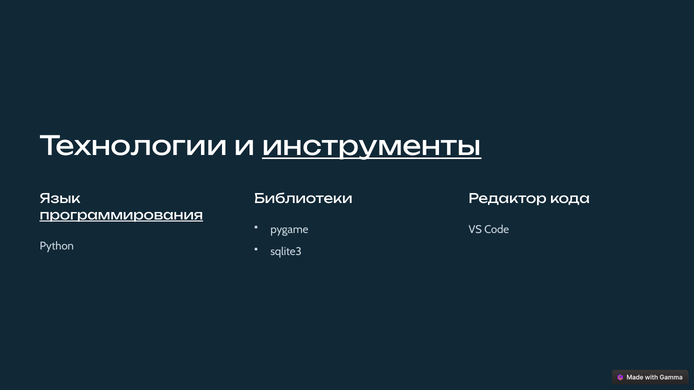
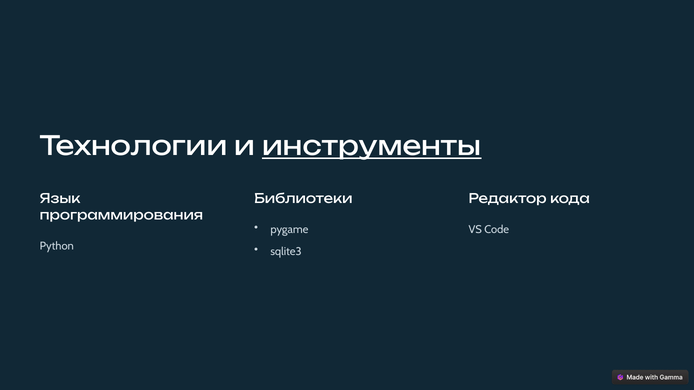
программирования underline: present -> none (121, 216)
